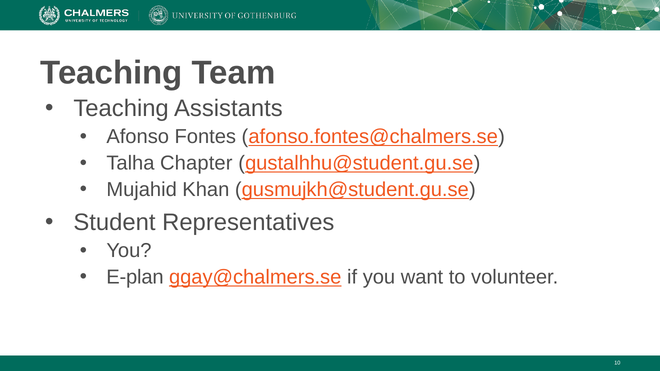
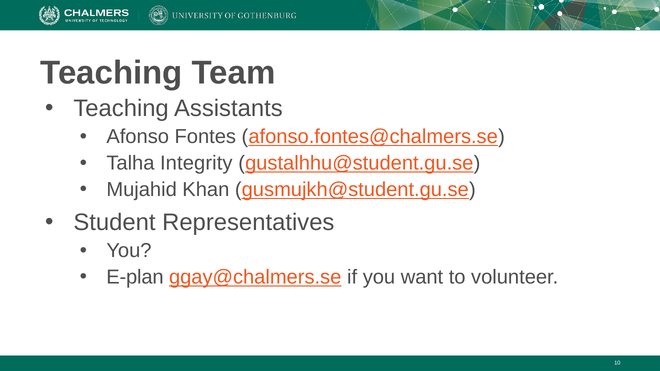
Chapter: Chapter -> Integrity (196, 163)
